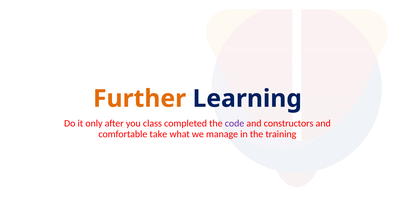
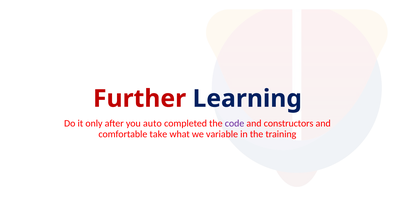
Further colour: orange -> red (140, 99)
class: class -> auto (152, 123)
manage: manage -> variable (222, 134)
